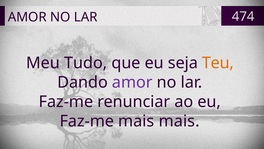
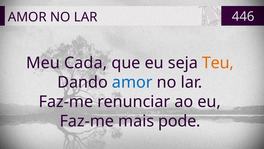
474: 474 -> 446 (243, 17)
Tudo: Tudo -> Cada (86, 63)
amor colour: purple -> blue (132, 82)
mais mais: mais -> pode (179, 121)
